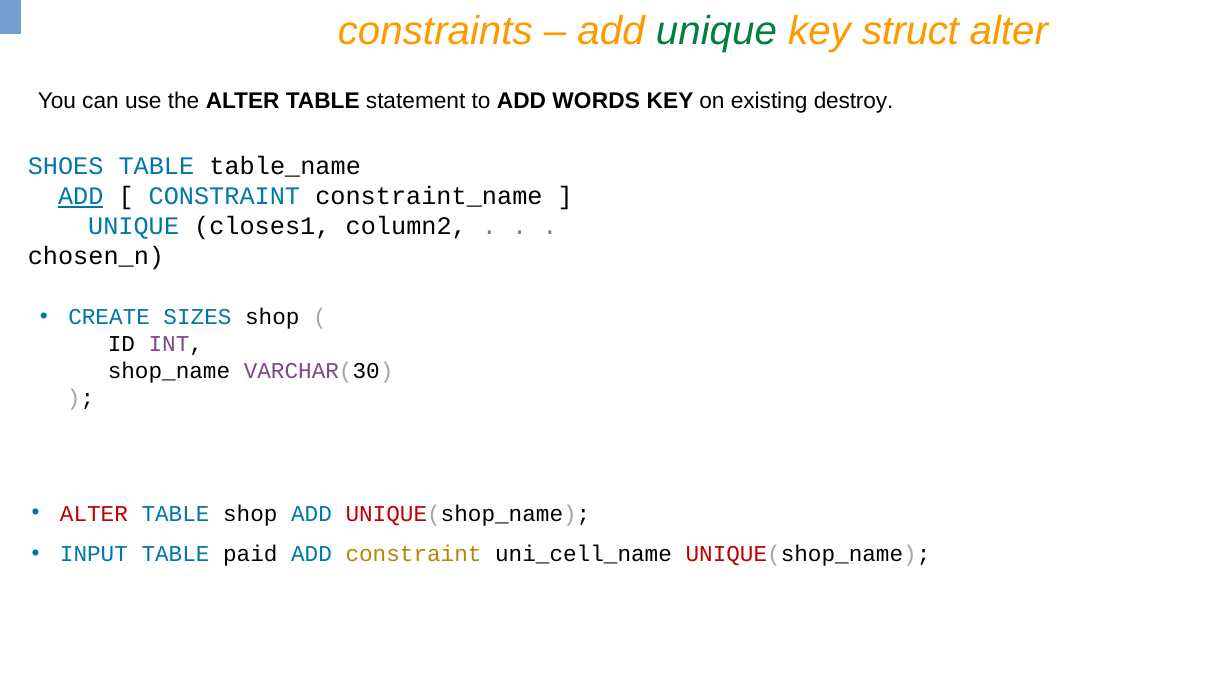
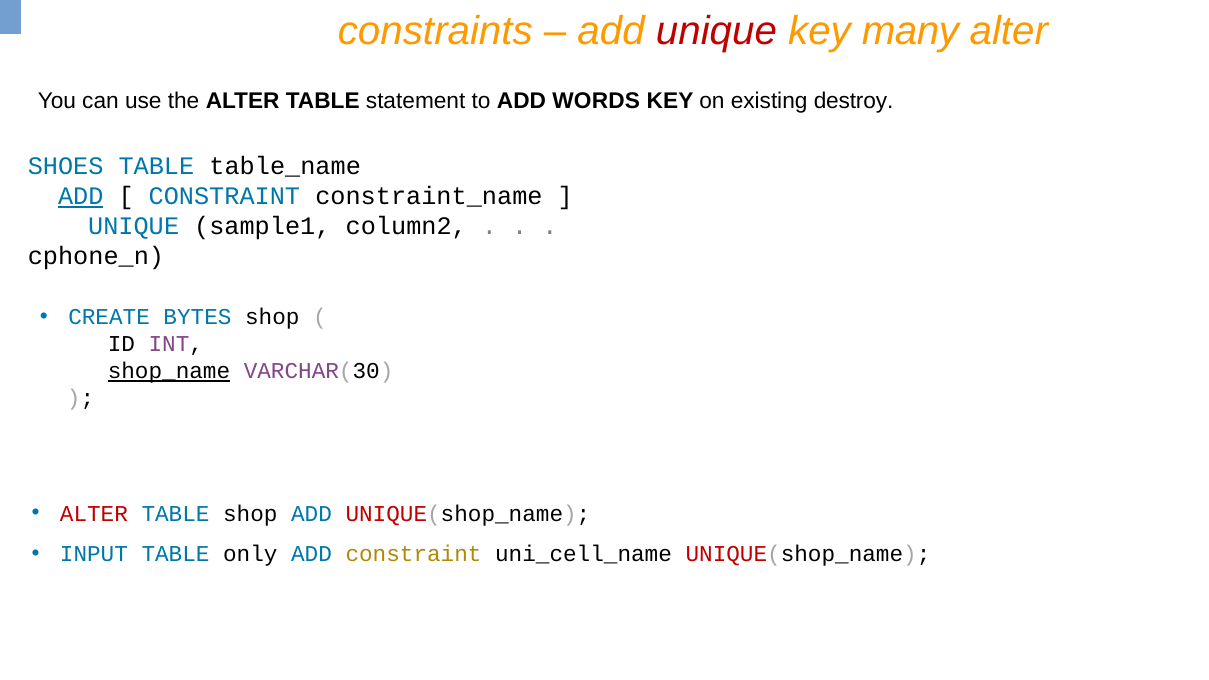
unique colour: green -> red (716, 31)
struct: struct -> many (910, 31)
closes1: closes1 -> sample1 (262, 226)
chosen_n: chosen_n -> cphone_n (96, 257)
SIZES: SIZES -> BYTES (197, 317)
shop_name underline: none -> present (169, 371)
paid: paid -> only (250, 554)
